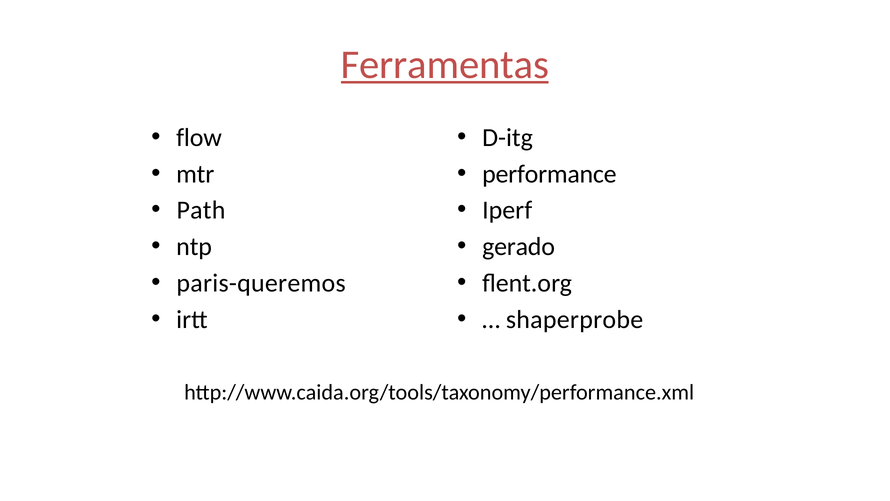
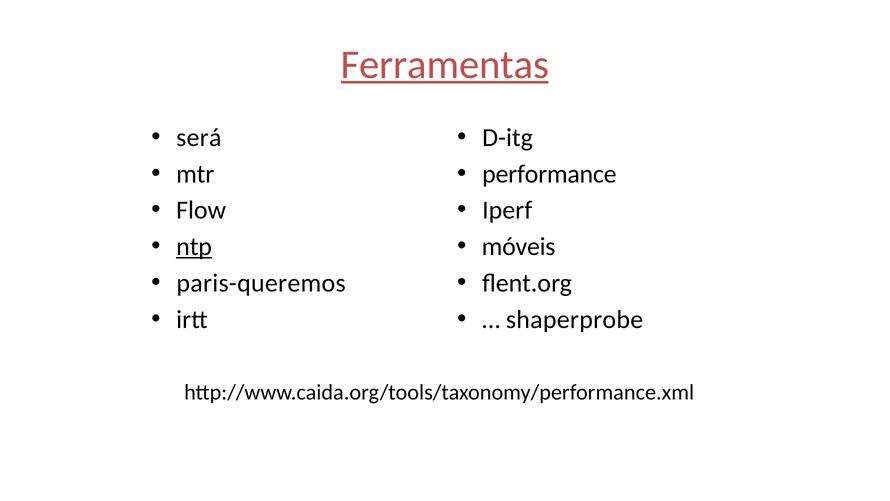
flow: flow -> será (199, 137)
Path: Path -> Flow (201, 210)
ntp underline: none -> present (194, 247)
gerado: gerado -> móveis (519, 247)
